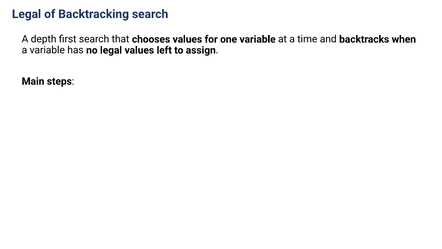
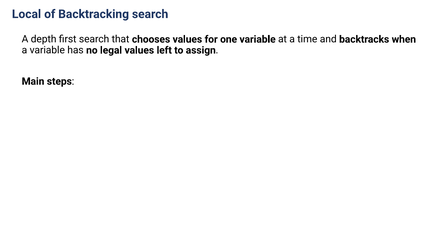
Legal: Legal -> Local (27, 14)
